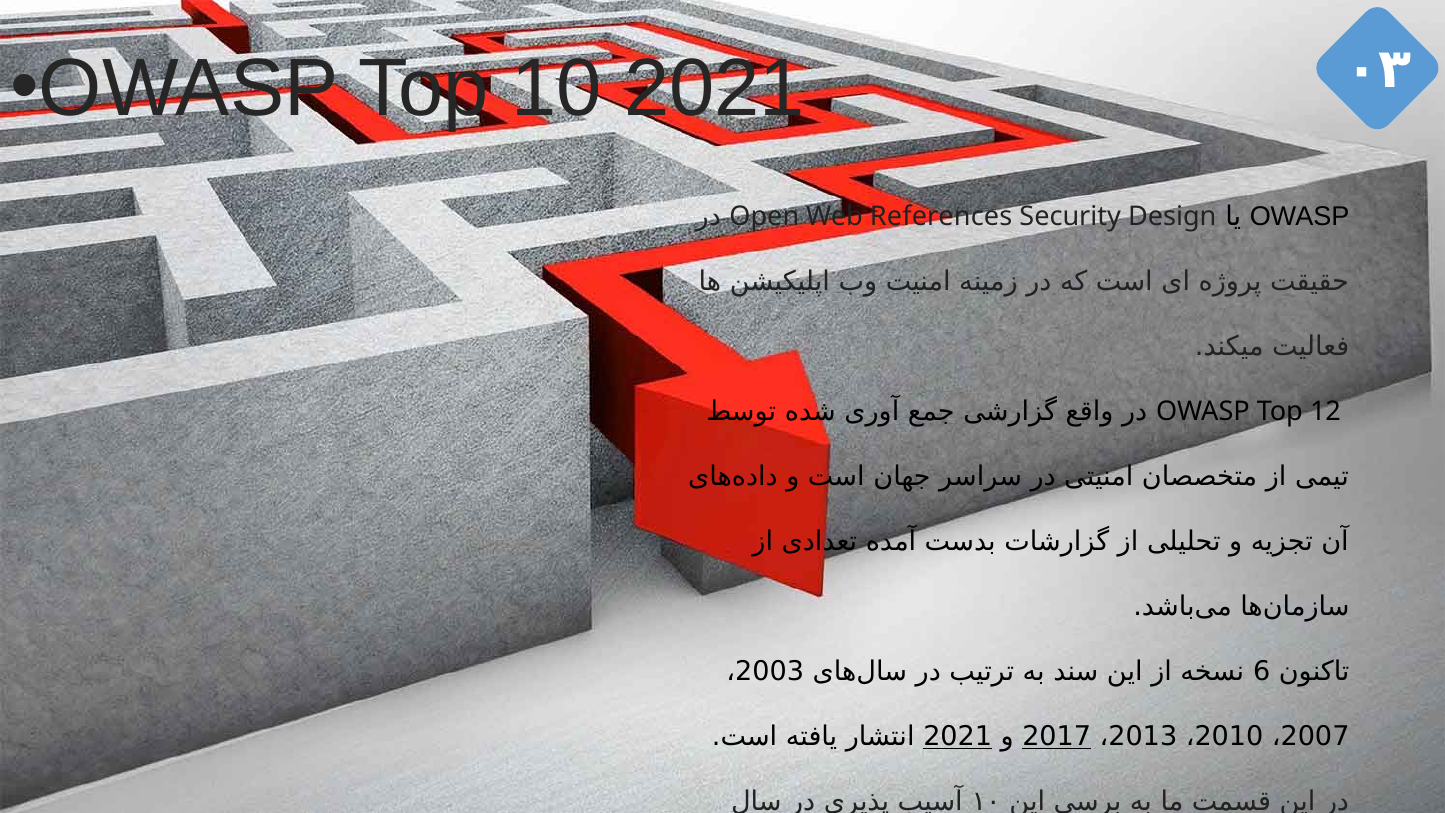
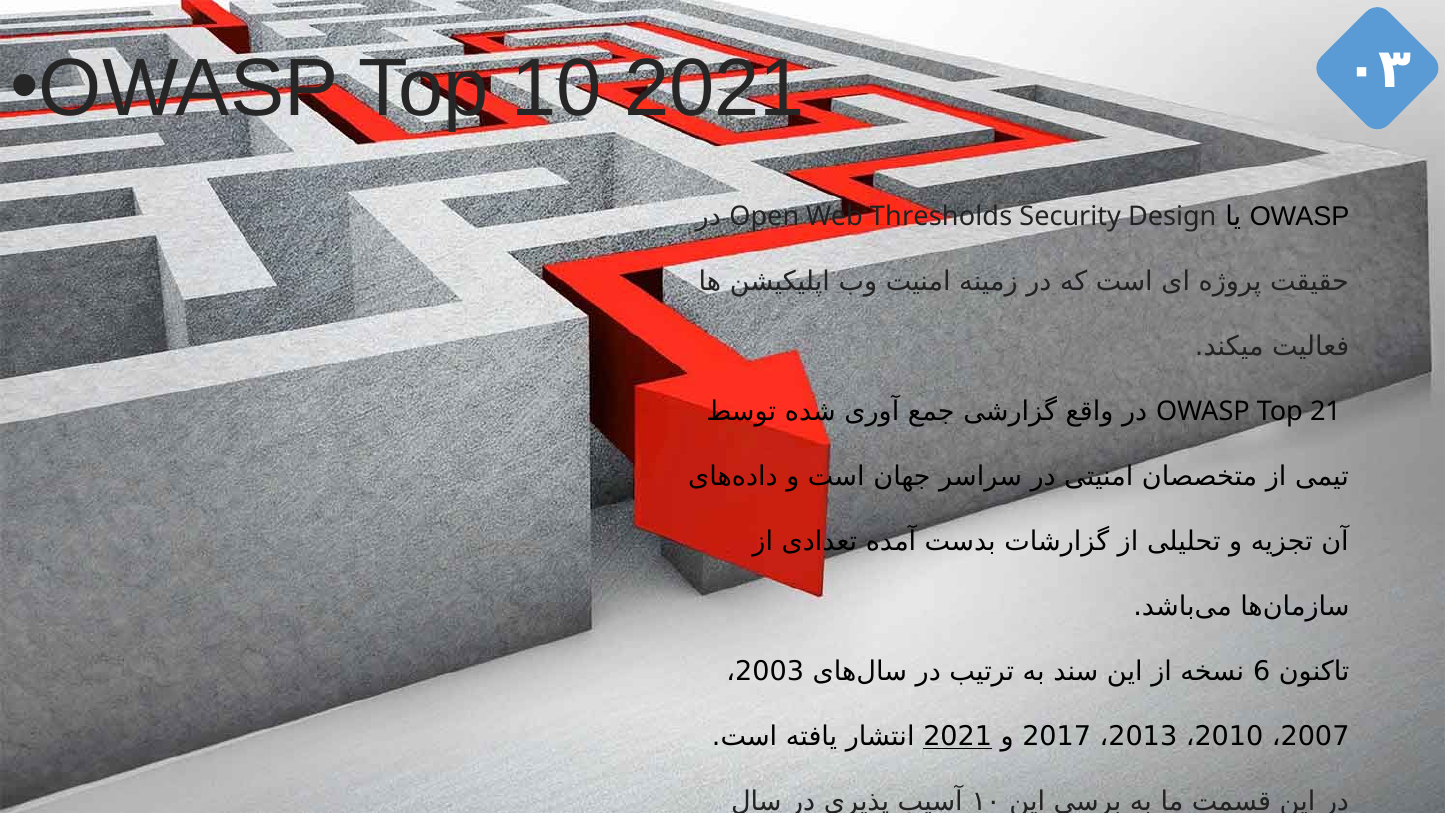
References: References -> Thresholds (941, 216)
12: 12 -> 21 (1326, 411)
2017 underline: present -> none (1057, 737)
